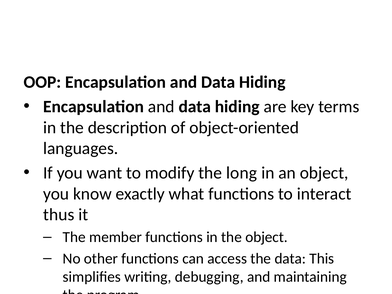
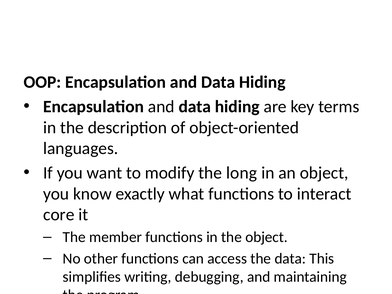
thus: thus -> core (59, 215)
